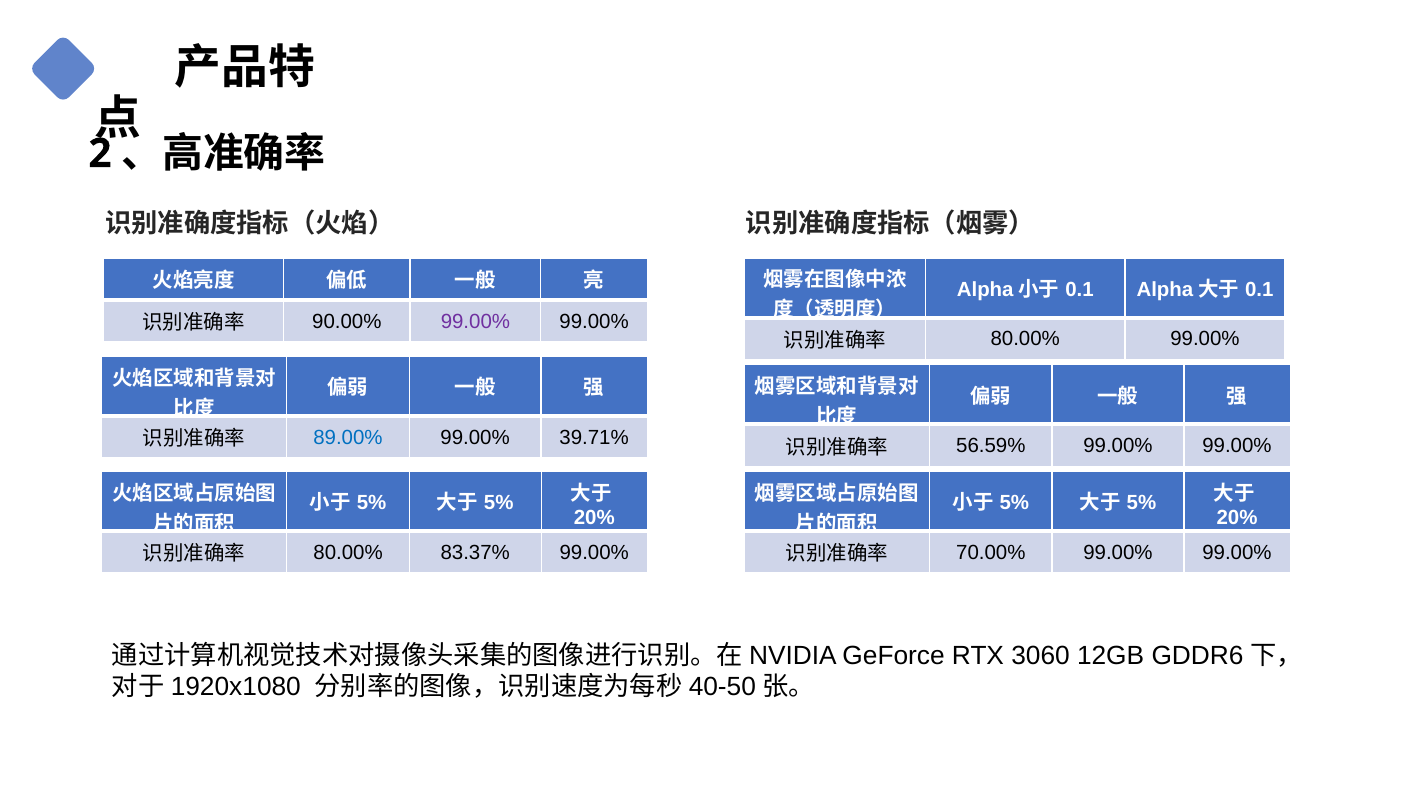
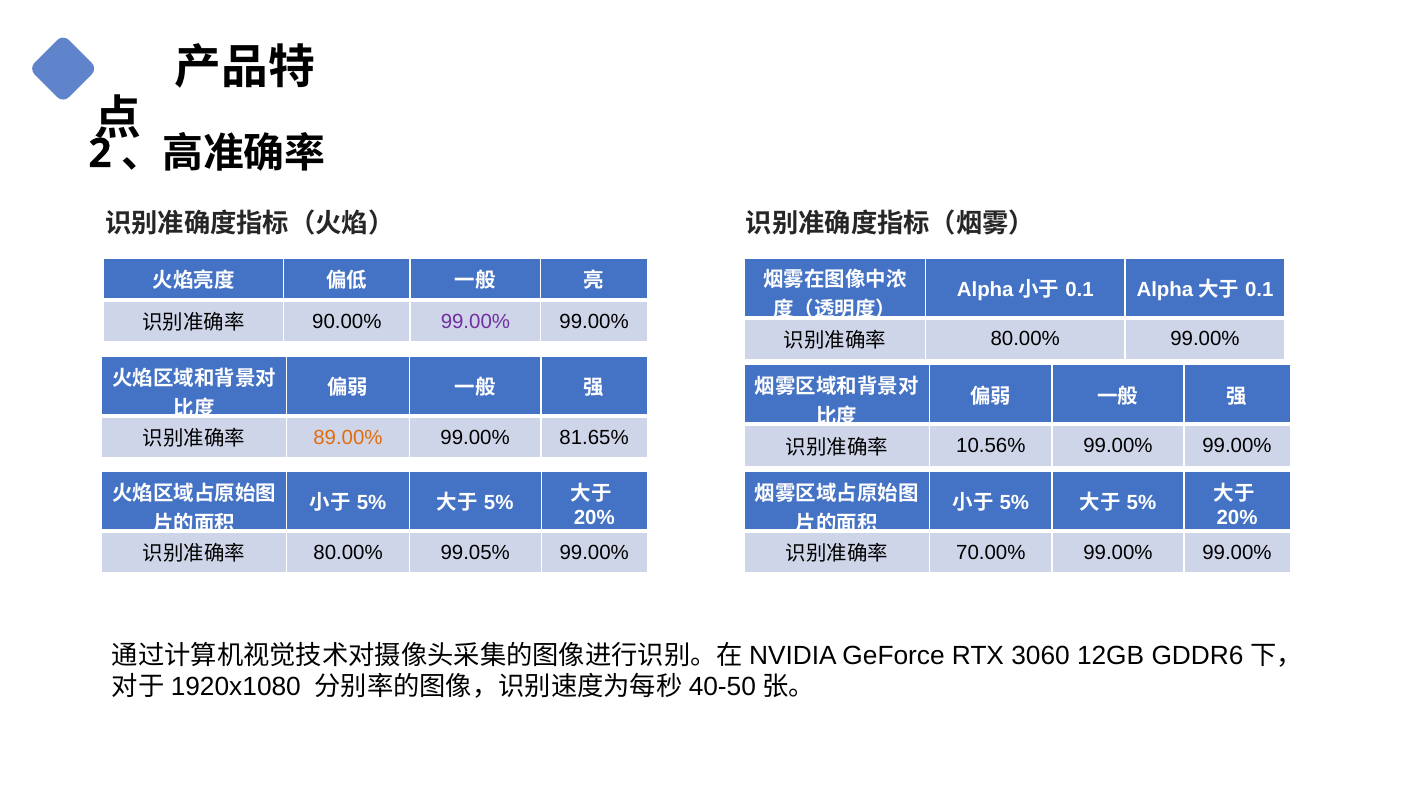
89.00% colour: blue -> orange (348, 437)
39.71%: 39.71% -> 81.65% (594, 437)
56.59%: 56.59% -> 10.56% (991, 445)
83.37%: 83.37% -> 99.05% (475, 552)
